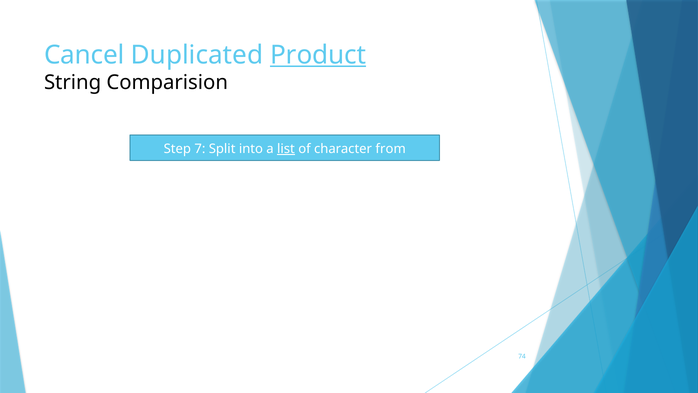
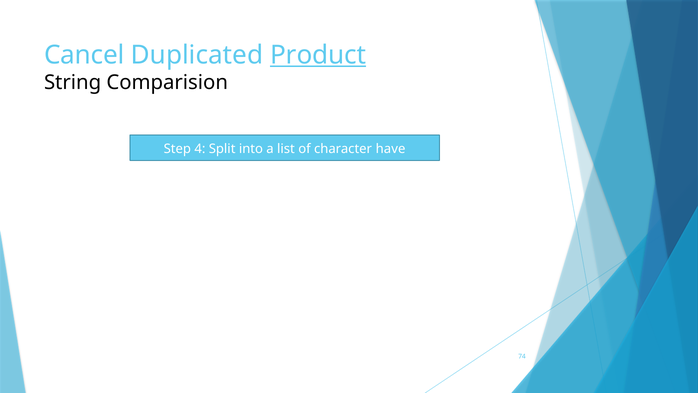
7: 7 -> 4 (200, 149)
list underline: present -> none (286, 149)
from: from -> have (391, 149)
